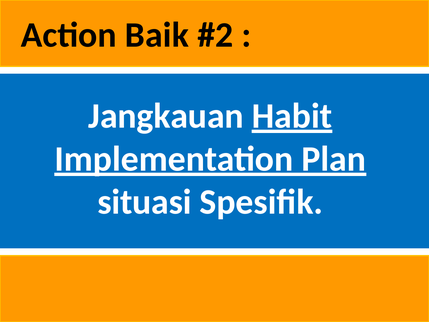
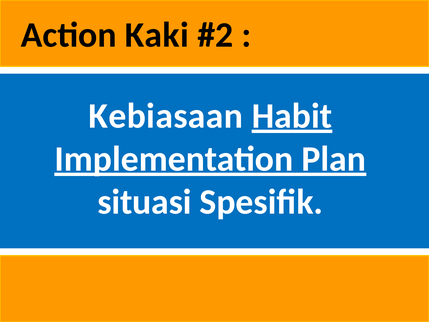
Baik: Baik -> Kaki (157, 35)
Jangkauan: Jangkauan -> Kebiasaan (166, 116)
